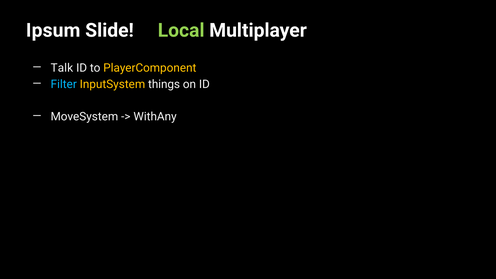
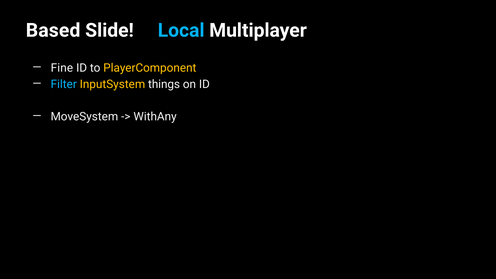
Ipsum: Ipsum -> Based (53, 30)
Local colour: light green -> light blue (181, 30)
Talk: Talk -> Fine (62, 68)
